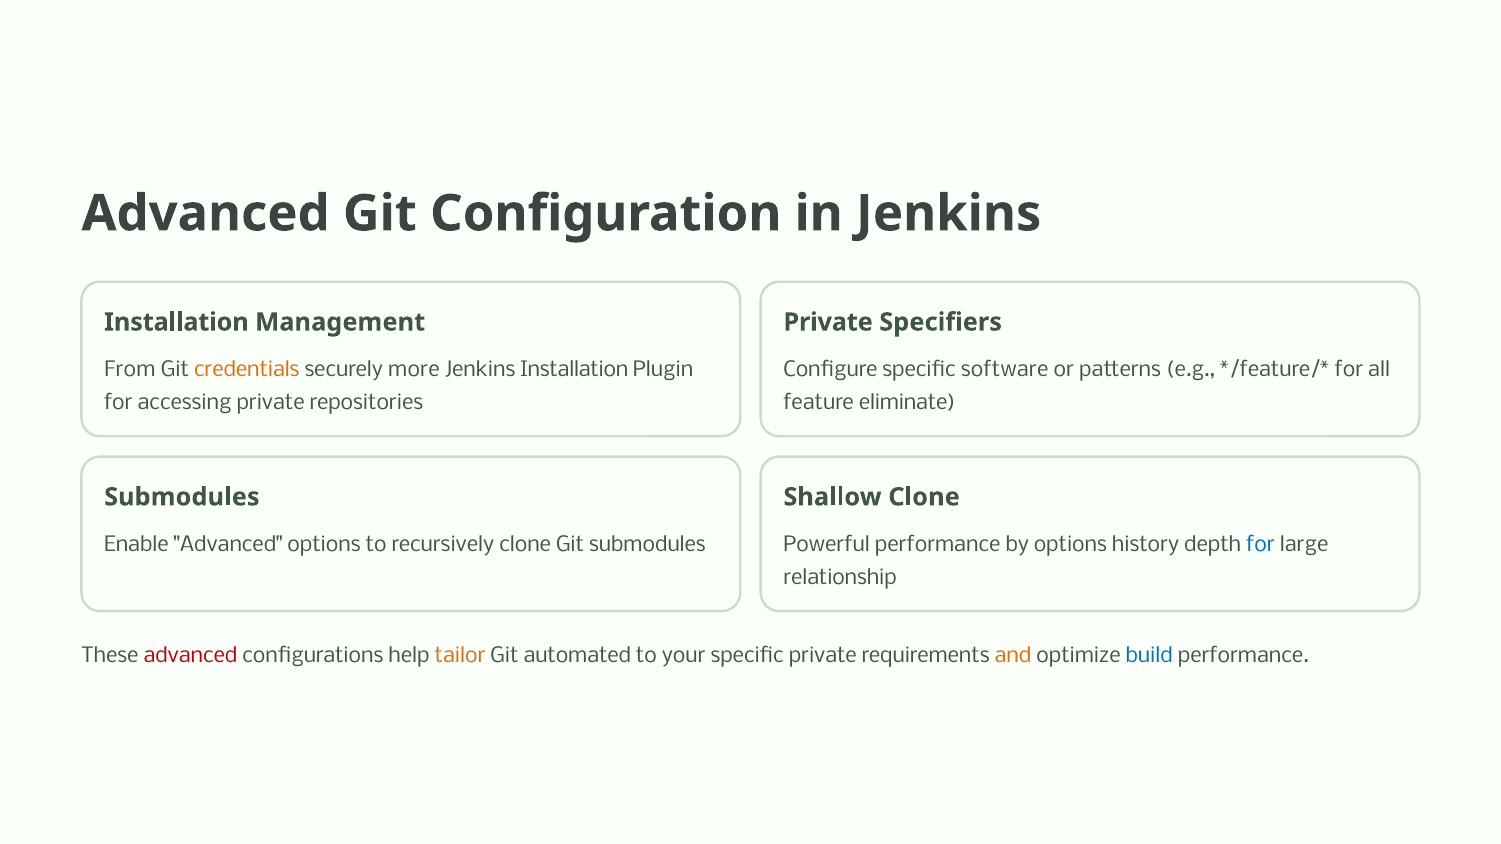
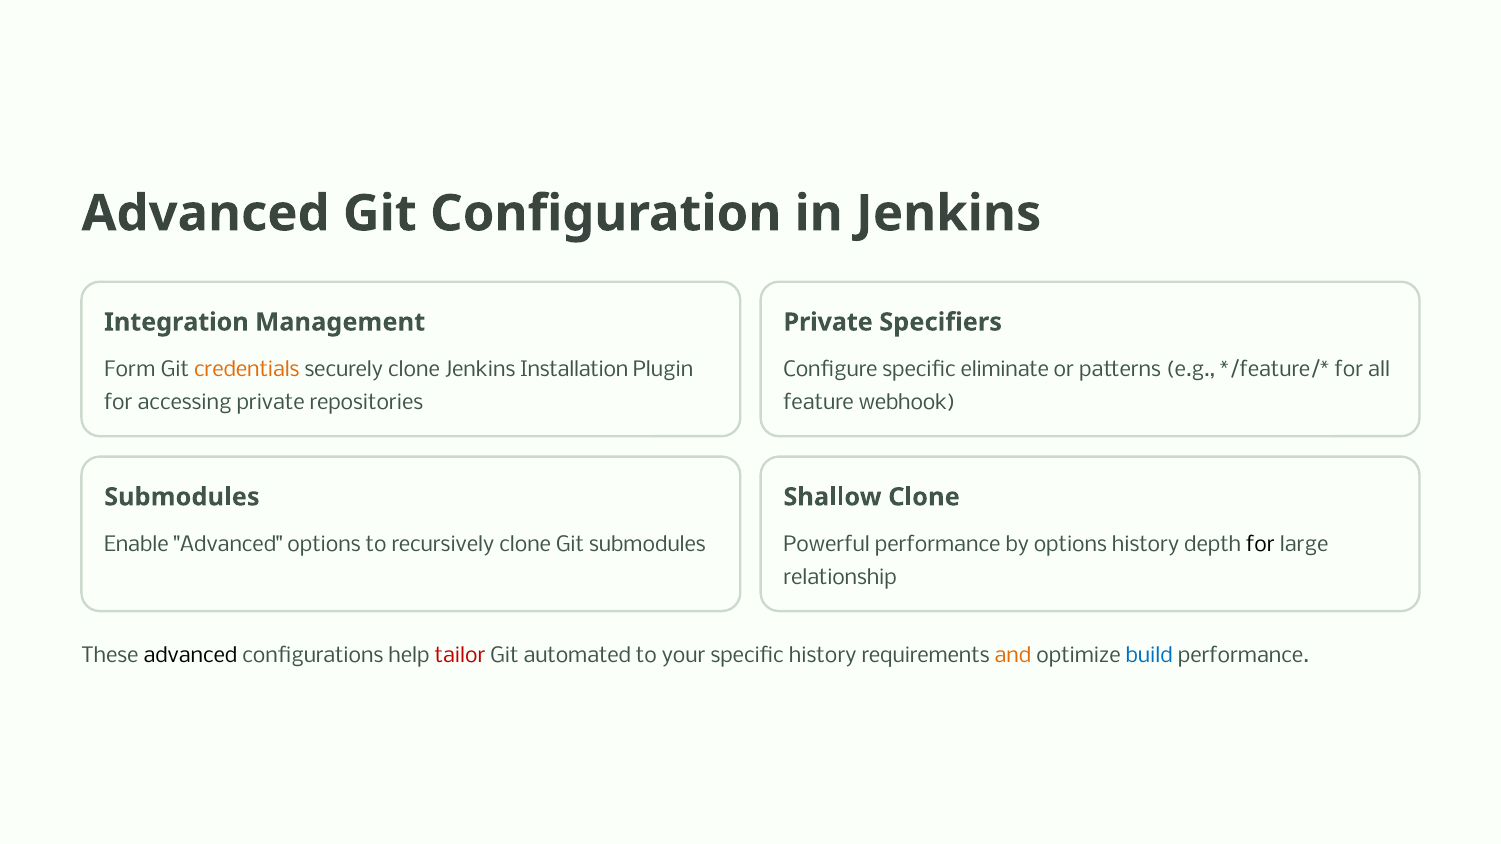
Installation: Installation -> Integration (176, 322)
From: From -> Form (130, 370)
securely more: more -> clone (414, 370)
software: software -> eliminate (1005, 370)
eliminate: eliminate -> webhook (907, 403)
for colour: blue -> black (1261, 545)
advanced colour: red -> black (190, 656)
tailor colour: orange -> red (460, 656)
specific private: private -> history (823, 656)
